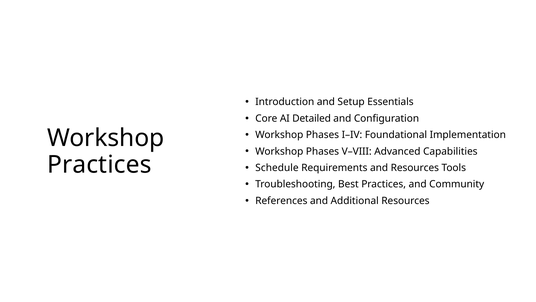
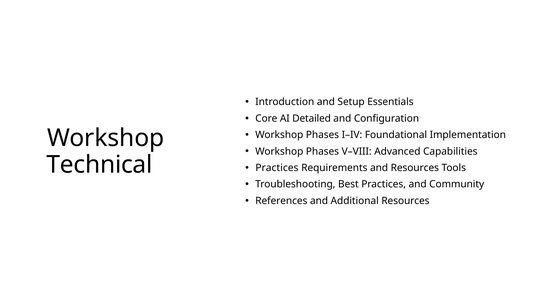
Practices: Practices -> Technical (100, 164)
Schedule: Schedule -> Practices (277, 168)
